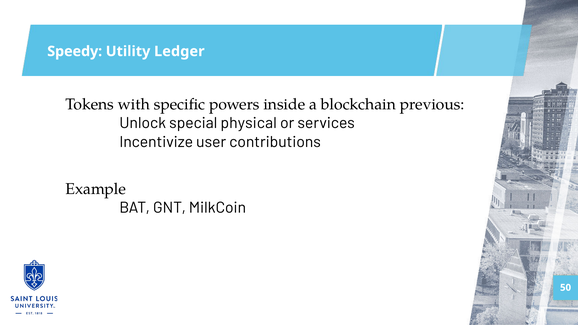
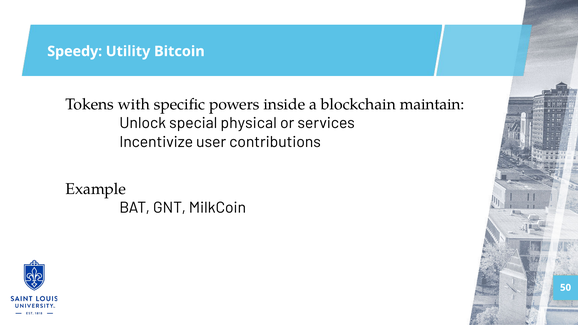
Ledger: Ledger -> Bitcoin (179, 51)
previous: previous -> maintain (432, 104)
